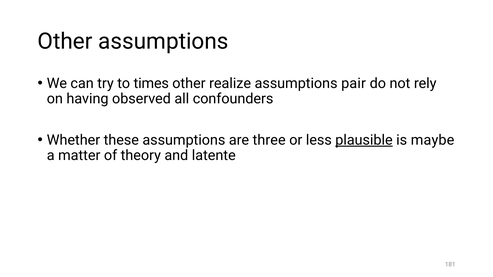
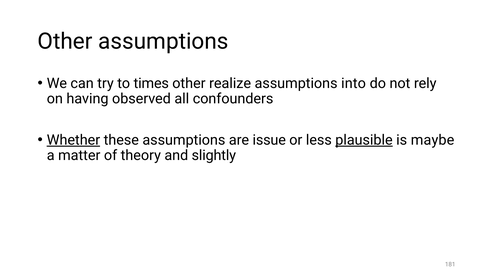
pair: pair -> into (354, 83)
Whether underline: none -> present (73, 140)
three: three -> issue (269, 140)
latente: latente -> slightly (214, 156)
